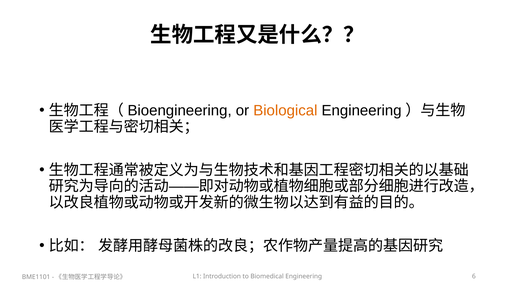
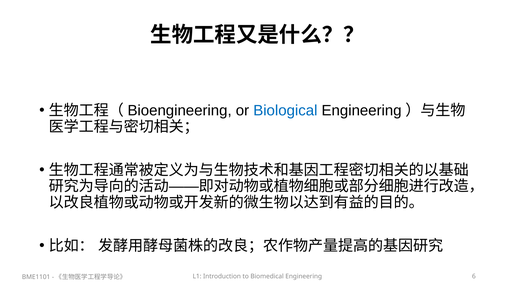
Biological colour: orange -> blue (285, 110)
